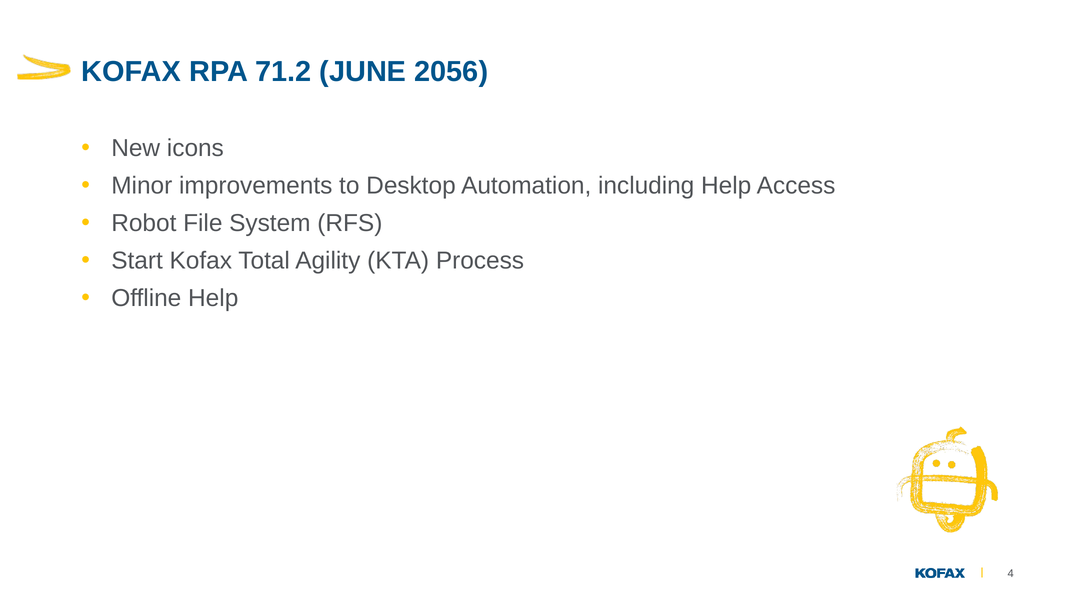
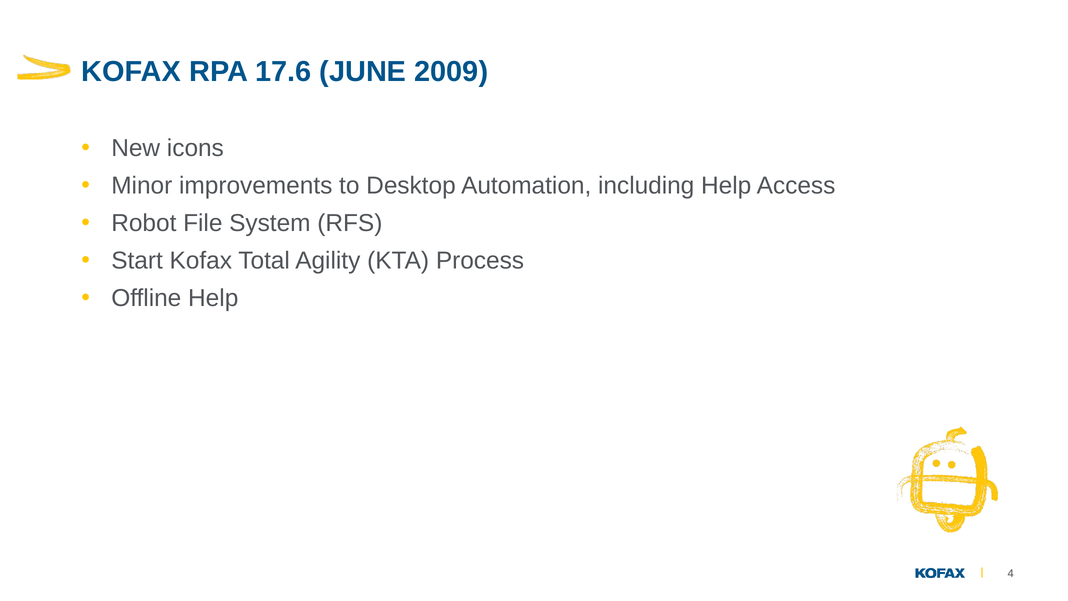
71.2: 71.2 -> 17.6 (283, 72)
2056: 2056 -> 2009 (451, 72)
